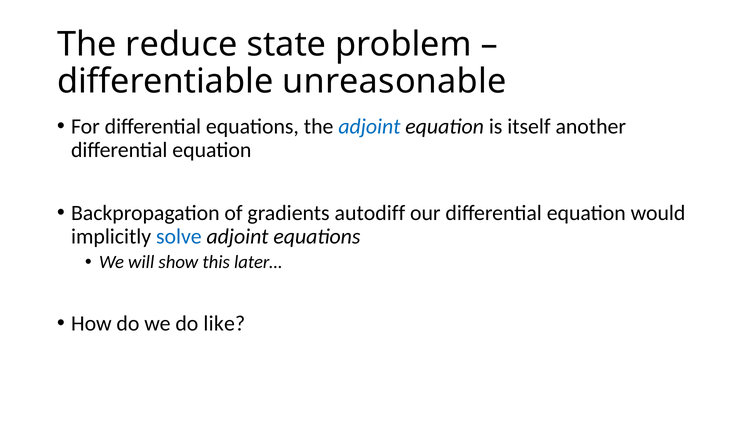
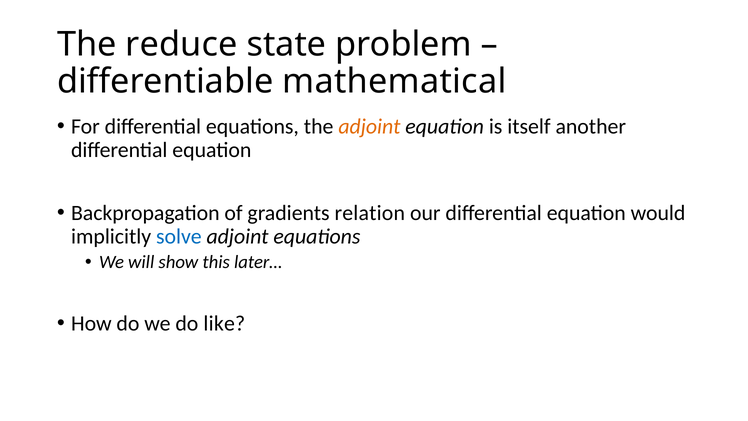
unreasonable: unreasonable -> mathematical (394, 81)
adjoint colour: blue -> orange (369, 126)
autodiff: autodiff -> relation (370, 213)
